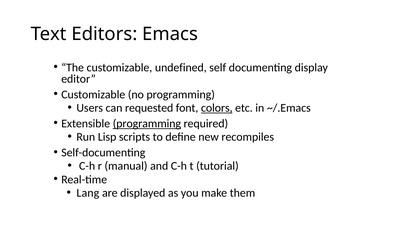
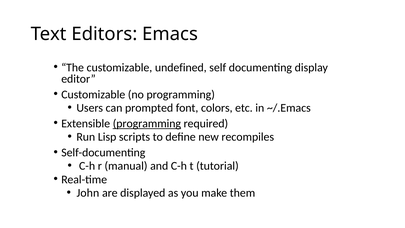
requested: requested -> prompted (149, 108)
colors underline: present -> none (217, 108)
Lang: Lang -> John (88, 193)
